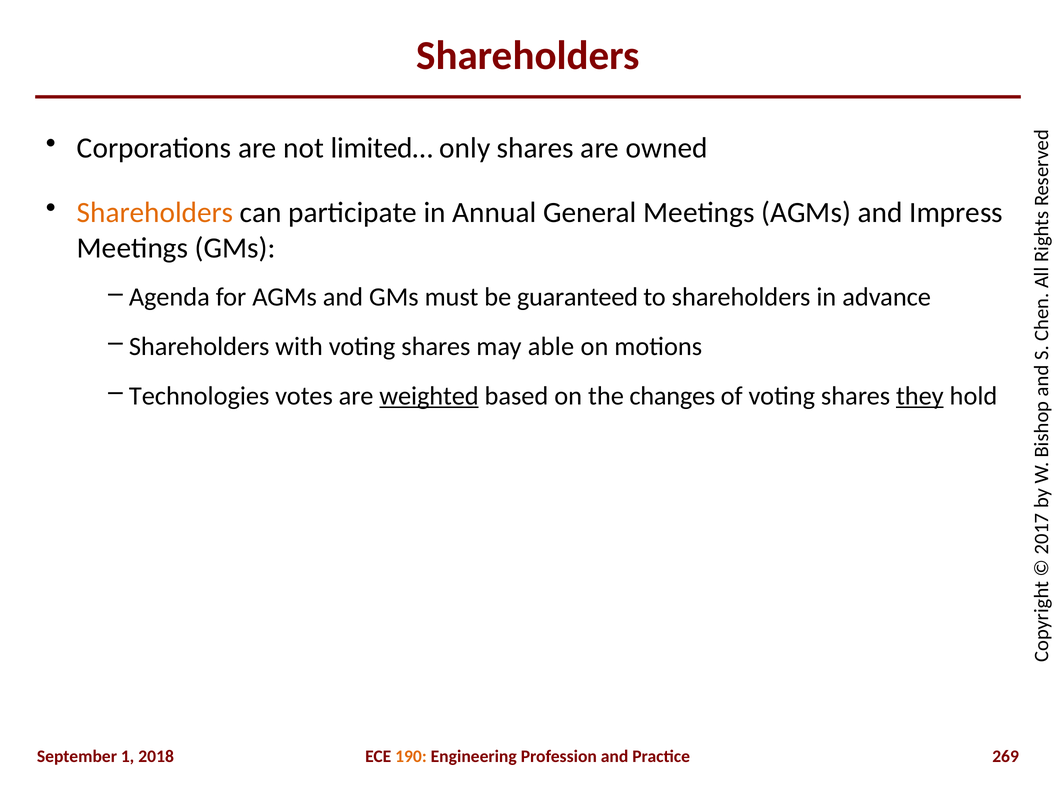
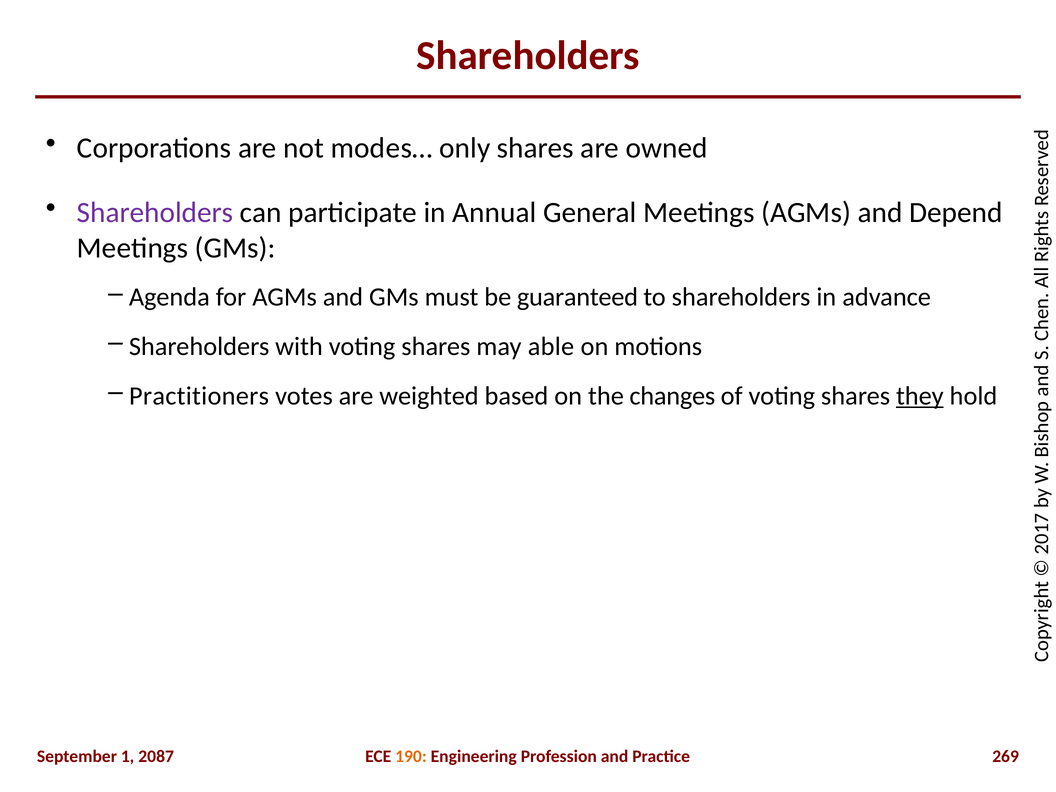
limited…: limited… -> modes… (382, 148)
Shareholders colour: orange -> purple (155, 213)
Impress: Impress -> Depend (956, 213)
Technologies: Technologies -> Practitioners (199, 396)
weighted underline: present -> none (429, 396)
2018: 2018 -> 2087 (156, 756)
